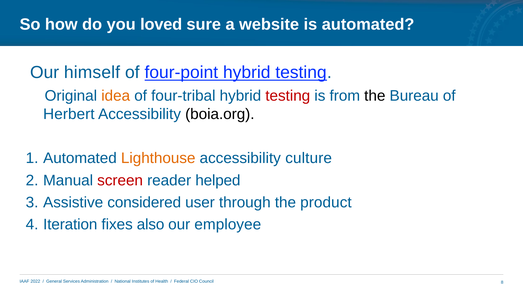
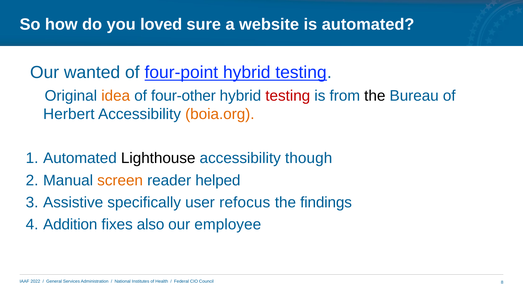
himself: himself -> wanted (92, 72)
four-tribal: four-tribal -> four-other (183, 96)
boia.org colour: black -> orange (220, 114)
Lighthouse colour: orange -> black (158, 158)
culture: culture -> though (309, 158)
screen colour: red -> orange (120, 180)
considered: considered -> specifically (144, 203)
through: through -> refocus (245, 203)
product: product -> findings (326, 203)
Iteration: Iteration -> Addition (70, 225)
